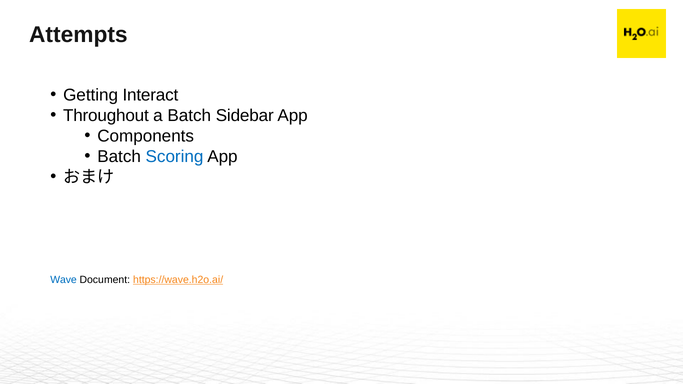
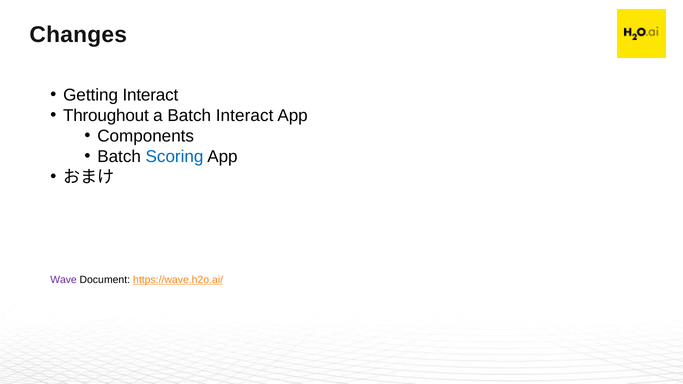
Attempts: Attempts -> Changes (78, 35)
Batch Sidebar: Sidebar -> Interact (245, 116)
Wave colour: blue -> purple (64, 280)
